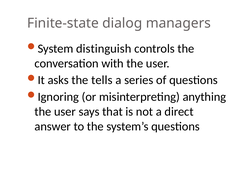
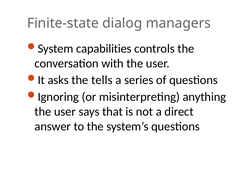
distinguish: distinguish -> capabilities (104, 49)
